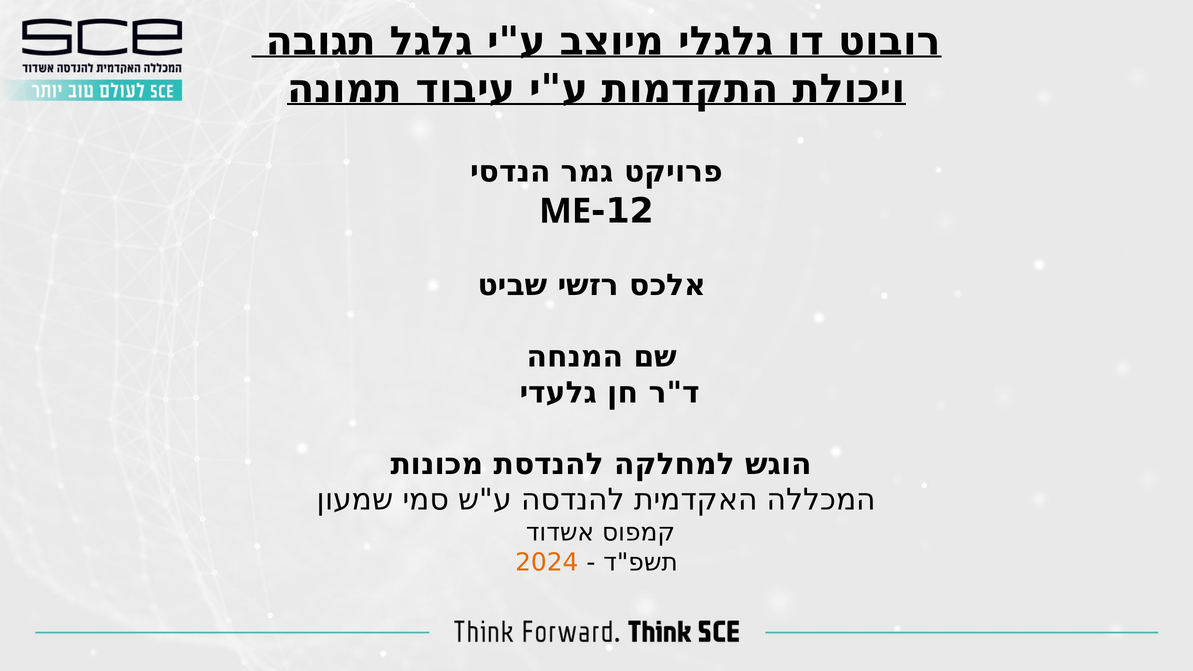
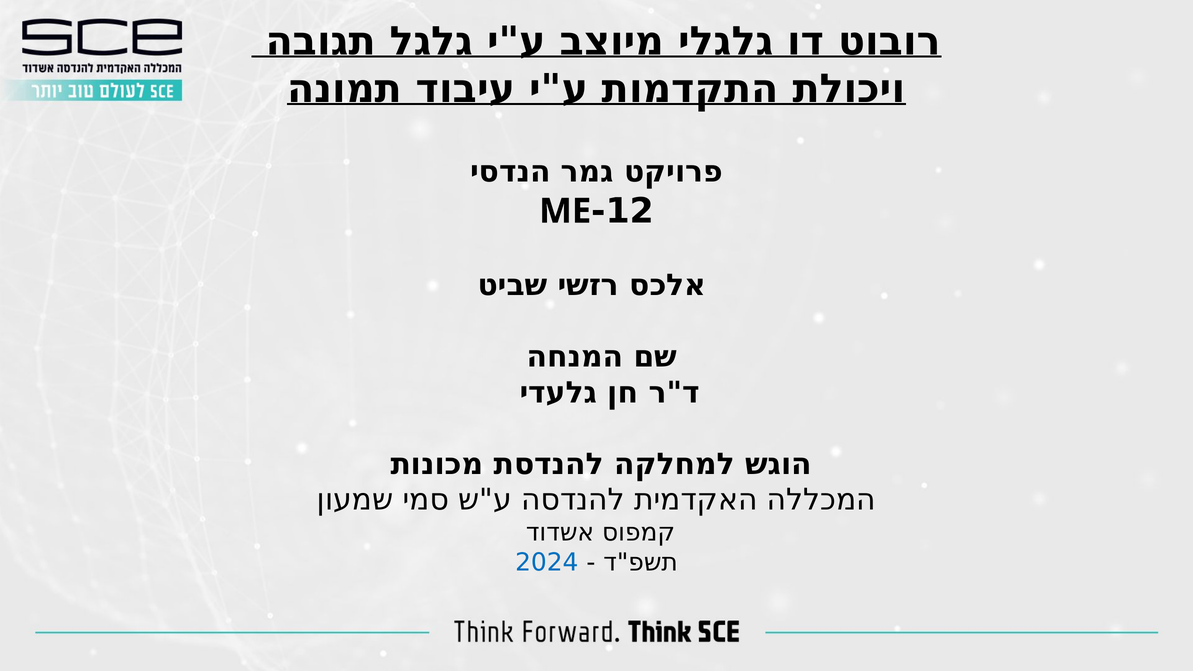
2024 colour: orange -> blue (547, 562)
